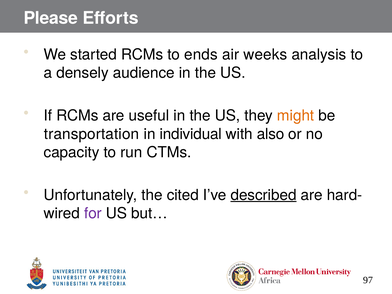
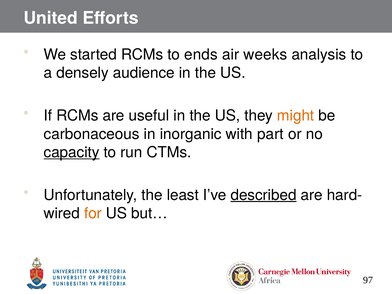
Please: Please -> United (51, 18)
transportation: transportation -> carbonaceous (92, 134)
individual: individual -> inorganic (191, 134)
also: also -> part (270, 134)
capacity underline: none -> present (72, 152)
cited: cited -> least (183, 195)
for colour: purple -> orange (93, 213)
